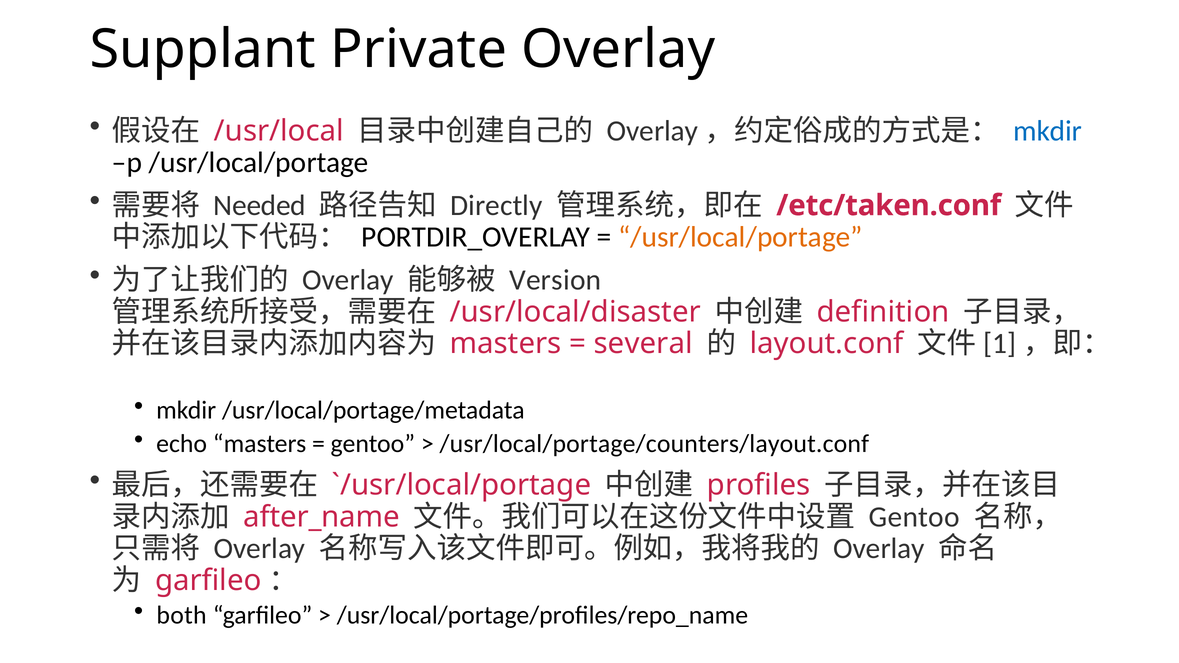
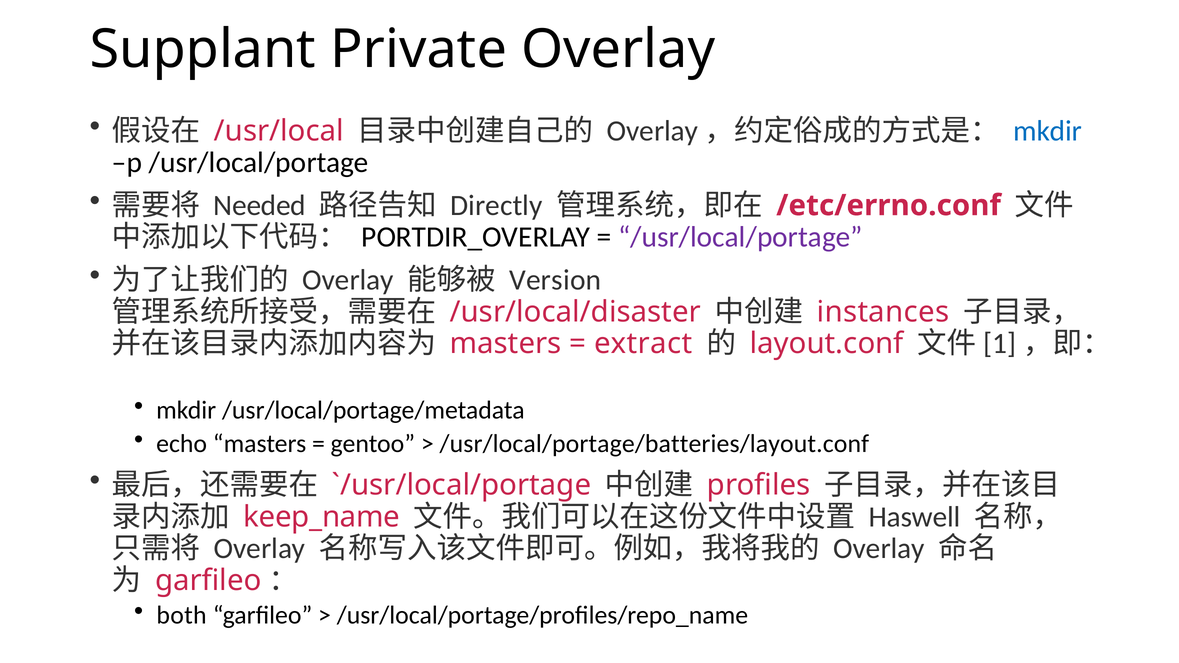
/etc/taken.conf: /etc/taken.conf -> /etc/errno.conf (889, 206)
/usr/local/portage colour: orange -> purple (740, 237)
definition: definition -> instances (883, 312)
several: several -> extract (643, 344)
/usr/local/portage/counters/layout.conf: /usr/local/portage/counters/layout.conf -> /usr/local/portage/batteries/layout.conf (654, 444)
after_name: after_name -> keep_name (322, 517)
Gentoo: Gentoo -> Haswell (915, 517)
